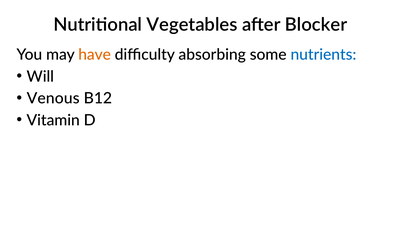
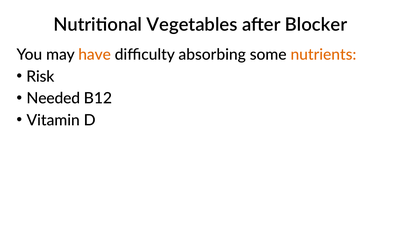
nutrients colour: blue -> orange (323, 55)
Will: Will -> Risk (40, 77)
Venous: Venous -> Needed (53, 99)
